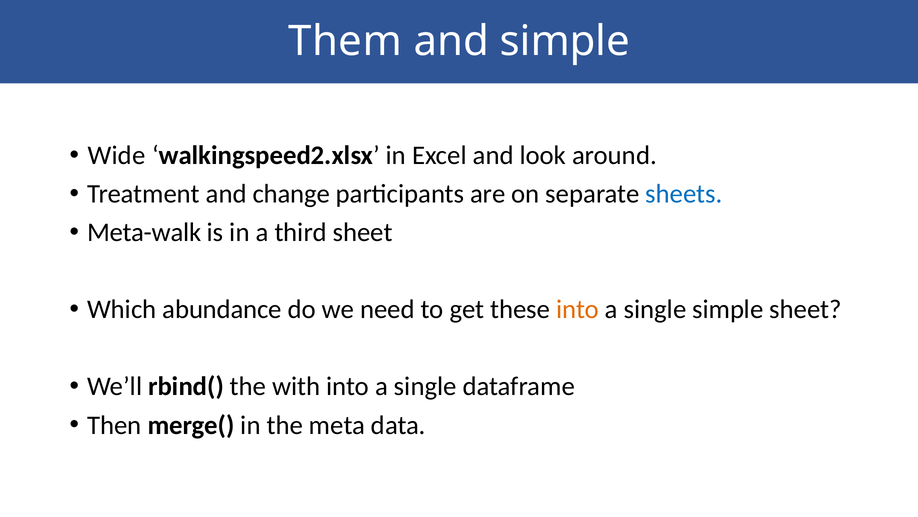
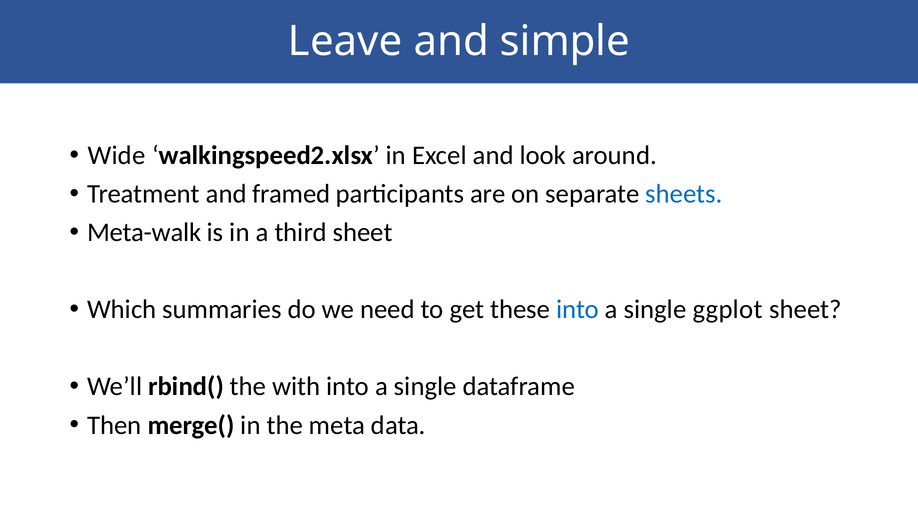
Them: Them -> Leave (345, 41)
change: change -> framed (291, 194)
abundance: abundance -> summaries (222, 309)
into colour: orange -> blue (578, 309)
single simple: simple -> ggplot (728, 309)
